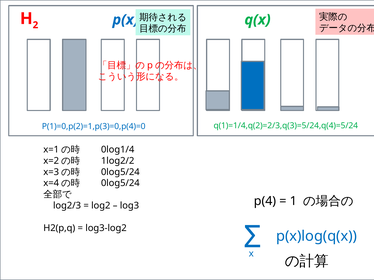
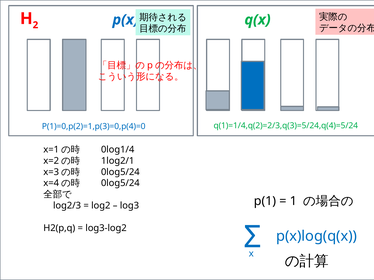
1log2/2: 1log2/2 -> 1log2/1 (118, 161)
p(4: p(4 -> p(1 (265, 201)
